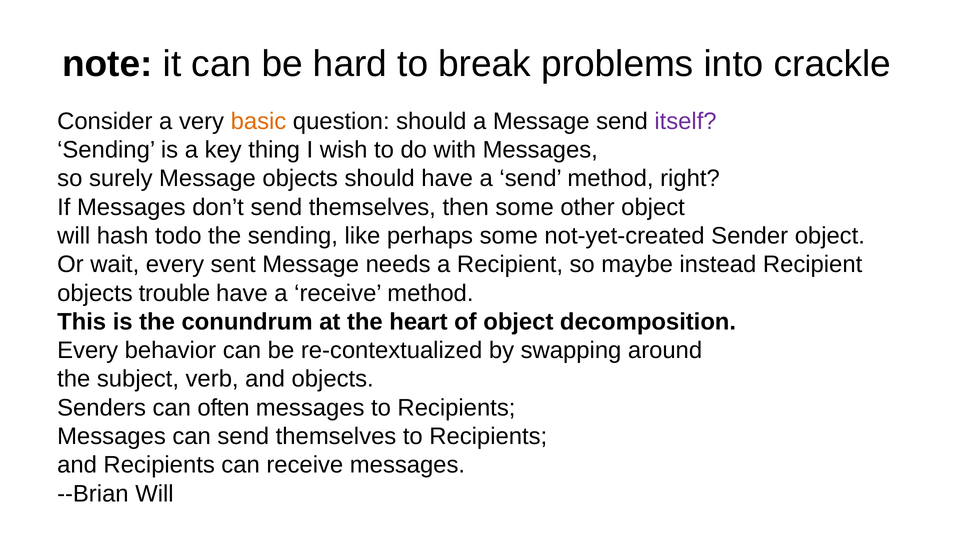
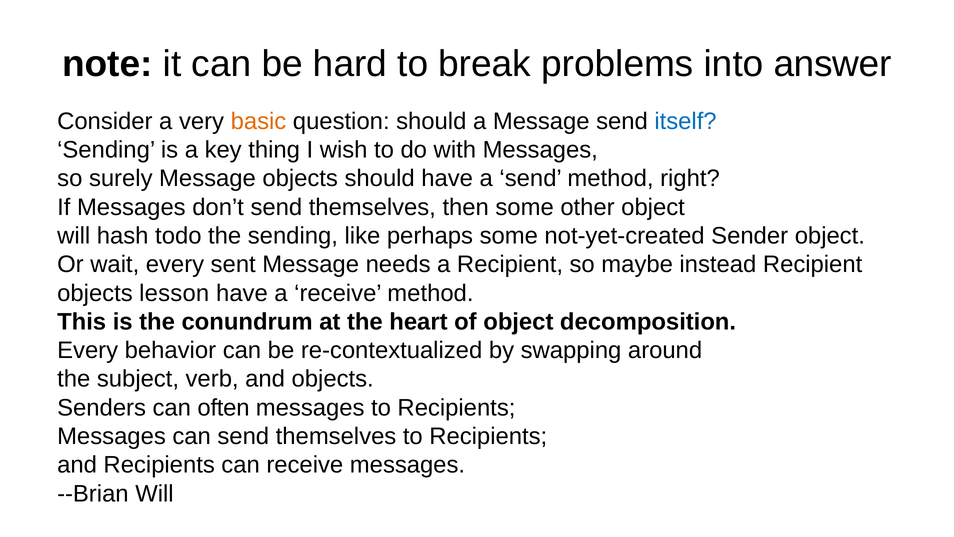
crackle: crackle -> answer (833, 64)
itself colour: purple -> blue (686, 121)
trouble: trouble -> lesson (174, 293)
